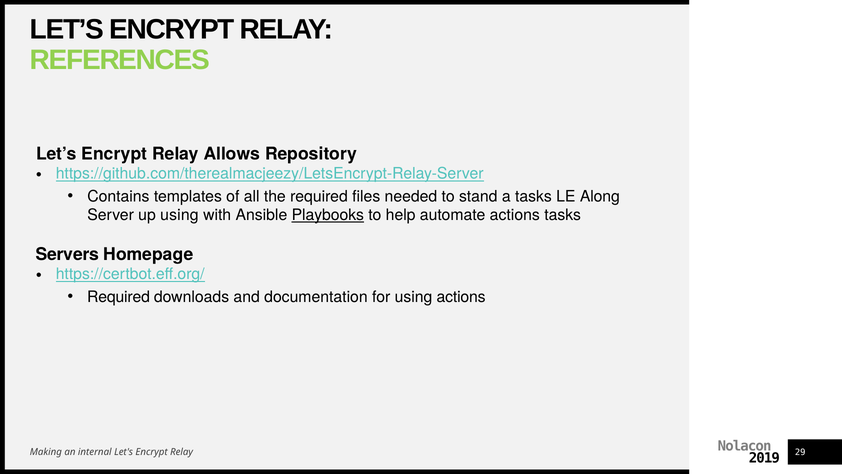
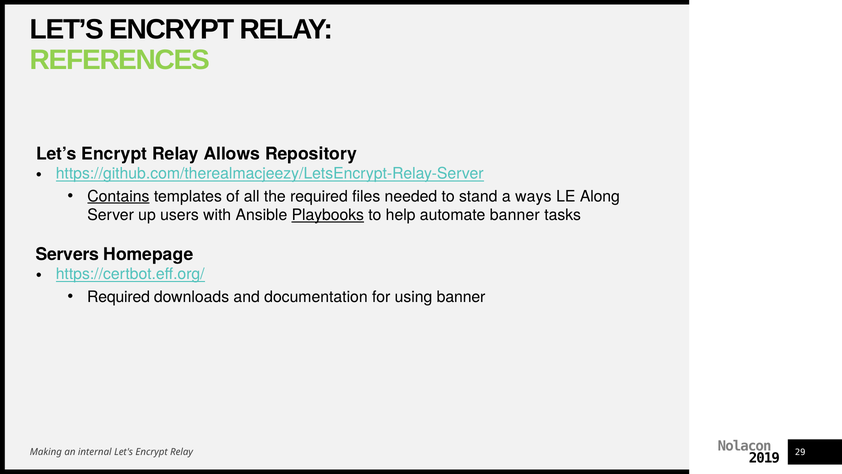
Contains underline: none -> present (118, 196)
a tasks: tasks -> ways (533, 196)
up using: using -> users (179, 215)
automate actions: actions -> banner (515, 215)
using actions: actions -> banner (461, 297)
